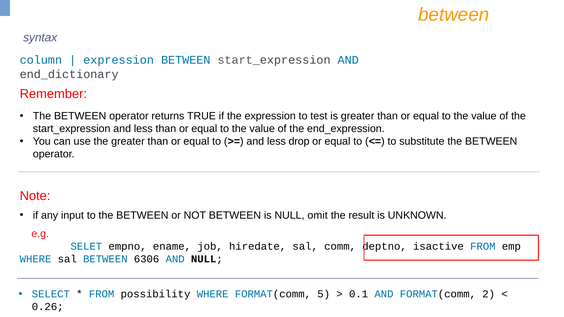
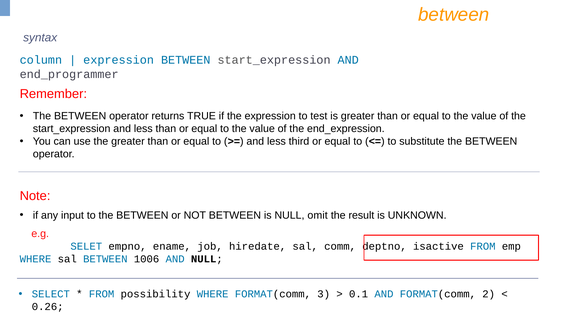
end_dictionary: end_dictionary -> end_programmer (69, 74)
drop: drop -> third (299, 142)
6306: 6306 -> 1006 (147, 259)
5: 5 -> 3 (324, 294)
